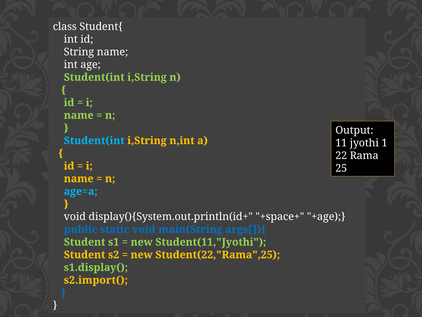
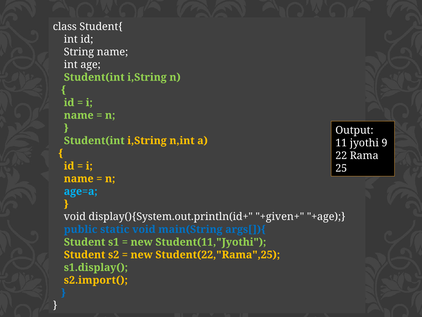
Student(int colour: light blue -> light green (94, 140)
1: 1 -> 9 (385, 143)
+space+: +space+ -> +given+ (280, 216)
